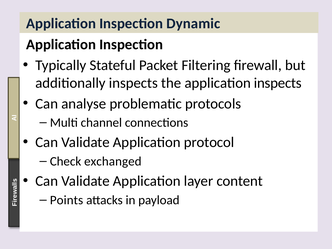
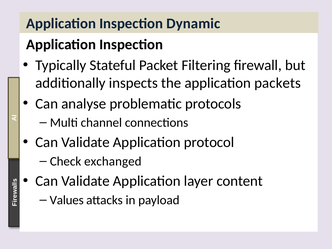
application inspects: inspects -> packets (278, 83)
Points: Points -> Values (67, 200)
